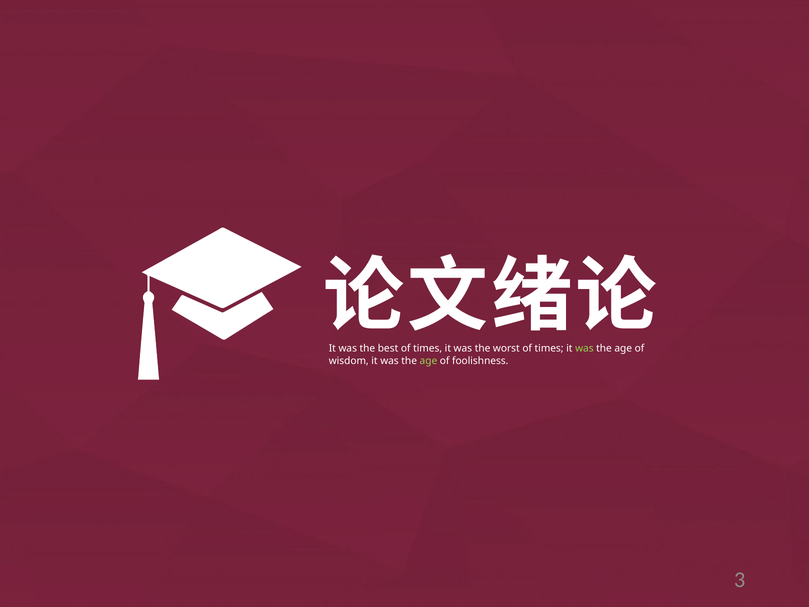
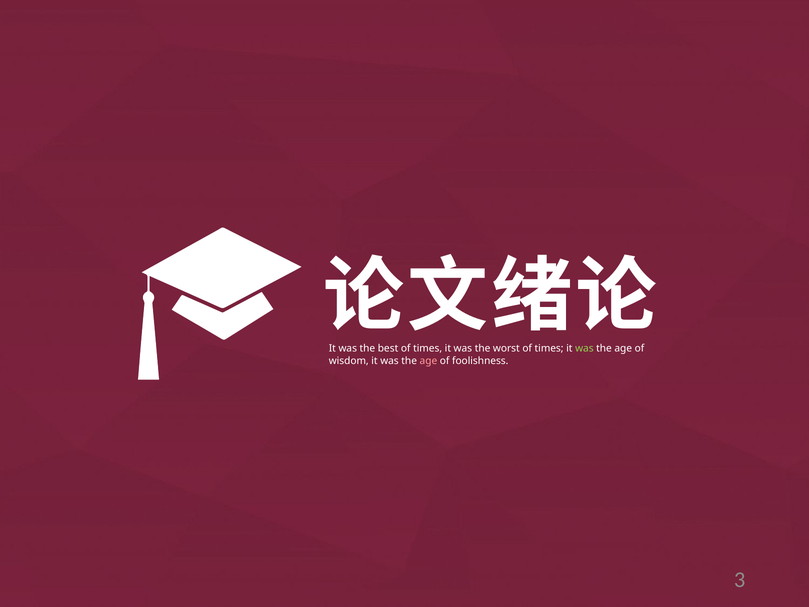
age colour: light green -> pink (428, 361)
